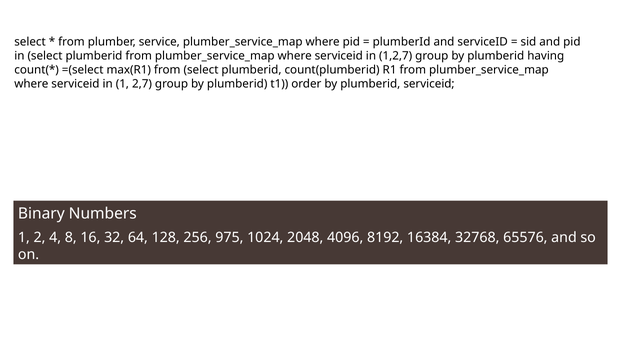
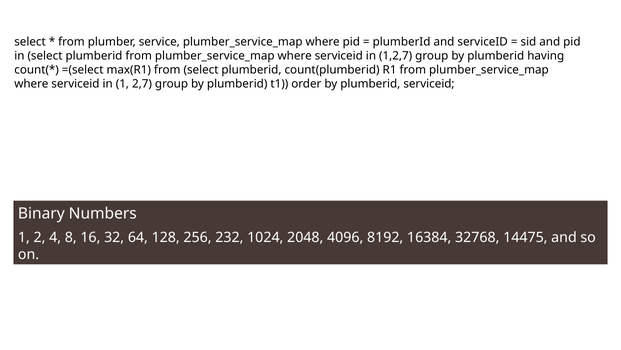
975: 975 -> 232 (229, 237)
65576: 65576 -> 14475 (525, 237)
